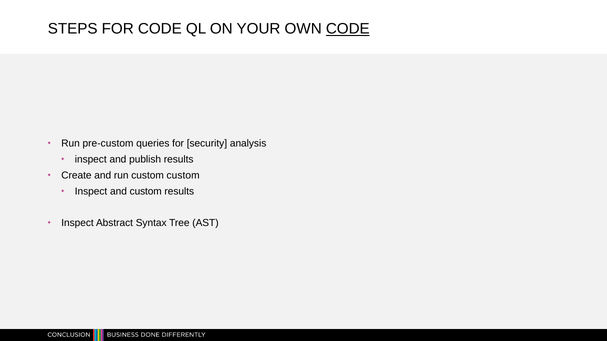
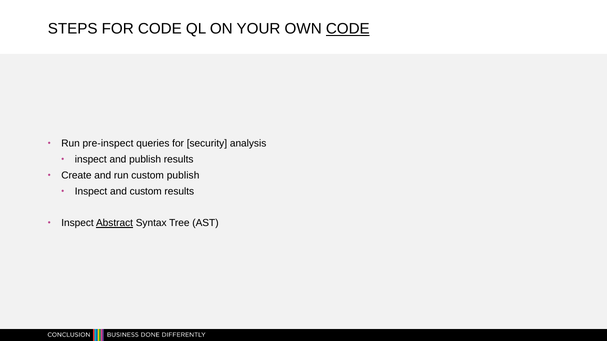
pre-custom: pre-custom -> pre-inspect (108, 144)
custom custom: custom -> publish (183, 176)
Abstract underline: none -> present (114, 223)
